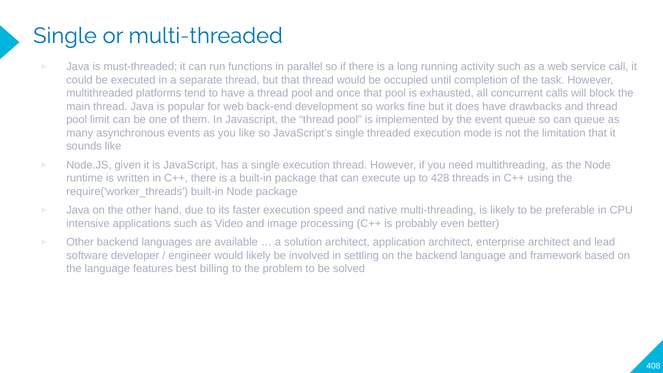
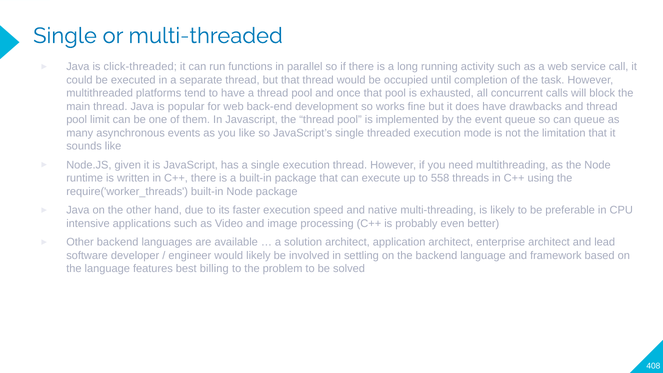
must-threaded: must-threaded -> click-threaded (140, 67)
428: 428 -> 558 (440, 178)
